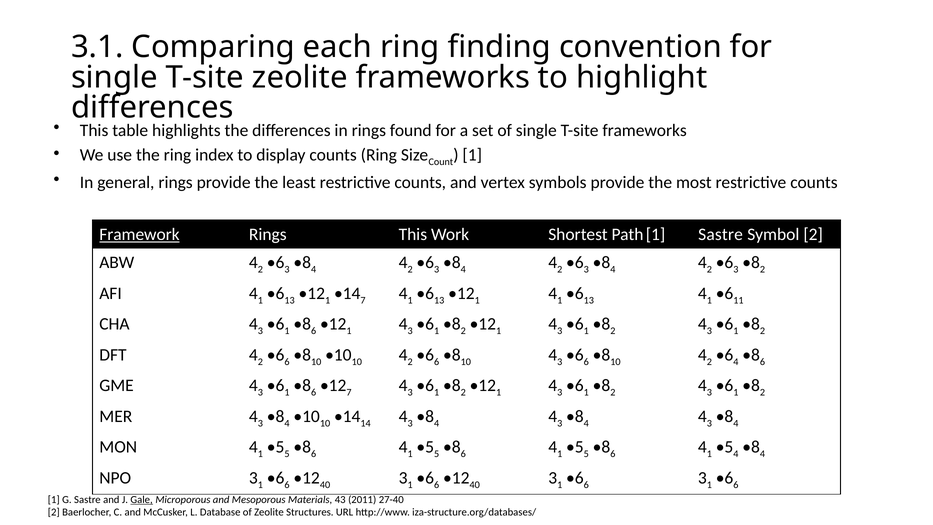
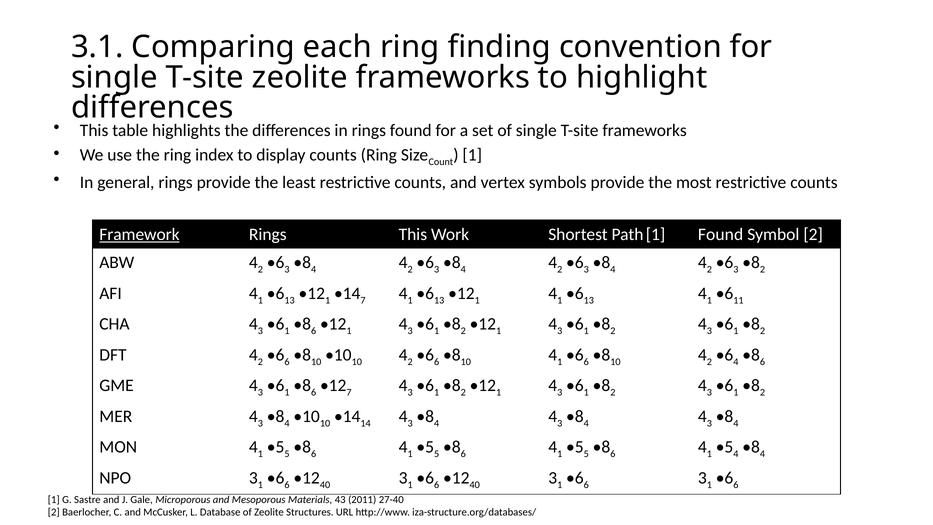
1 Sastre: Sastre -> Found (721, 234)
3: 3 -> 1 (560, 362)
Gale underline: present -> none (142, 499)
